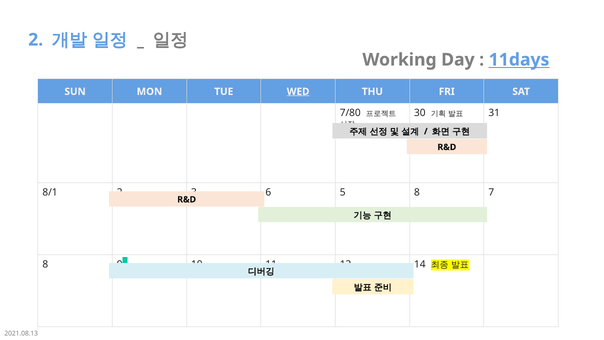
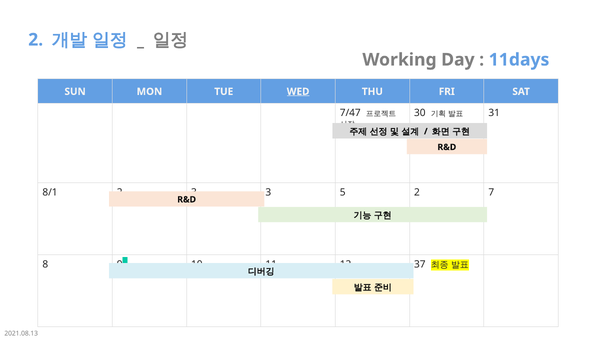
11days underline: present -> none (519, 60)
7/80: 7/80 -> 7/47 (350, 113)
6: 6 -> 3 (268, 192)
5 8: 8 -> 2 (417, 192)
14: 14 -> 37 (420, 264)
